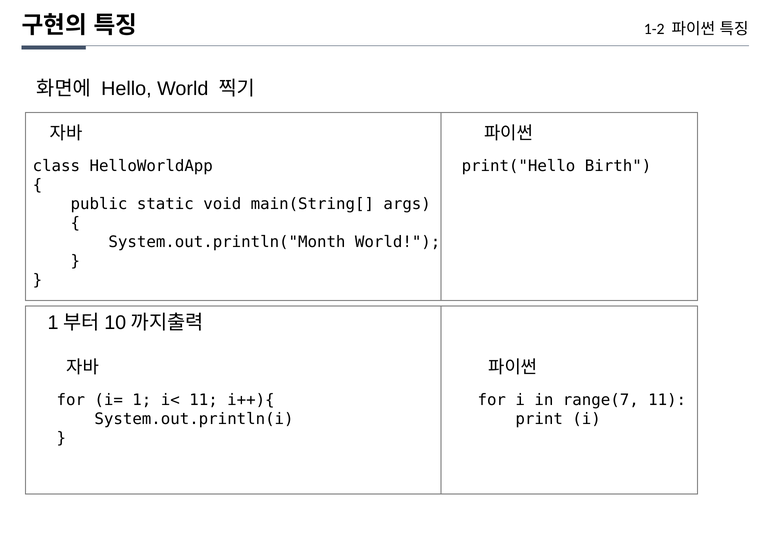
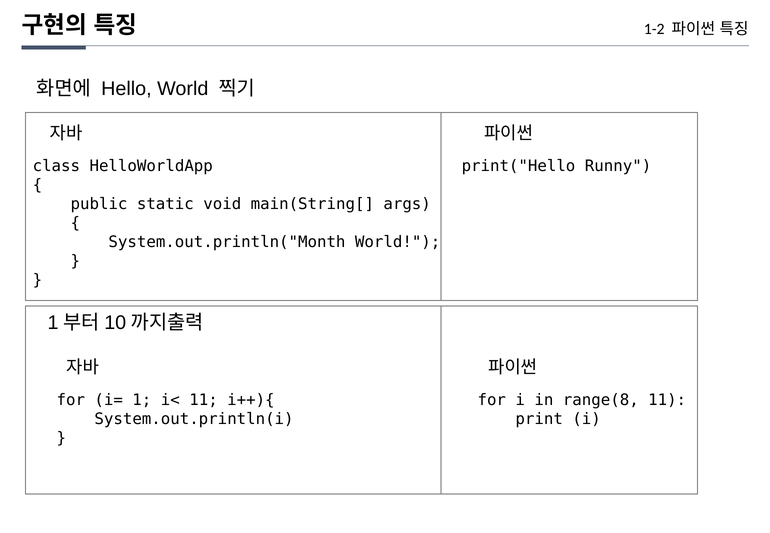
Birth: Birth -> Runny (618, 166)
range(7: range(7 -> range(8 (601, 400)
